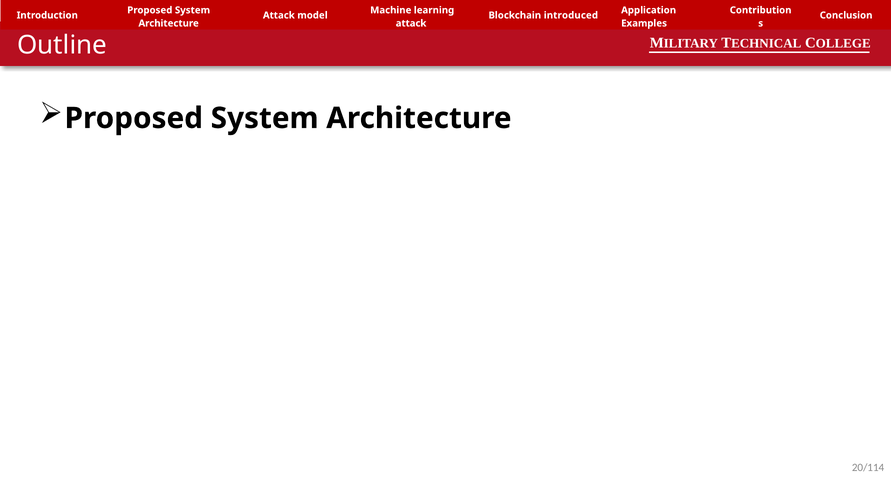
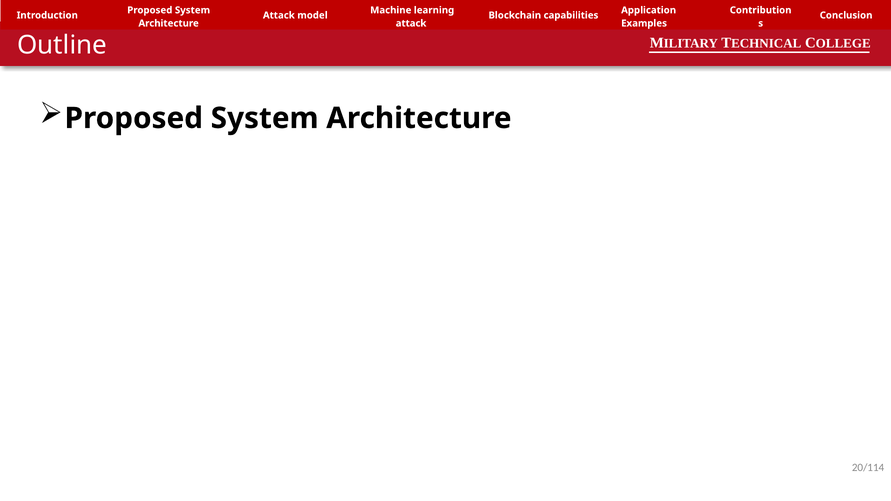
introduced: introduced -> capabilities (571, 15)
